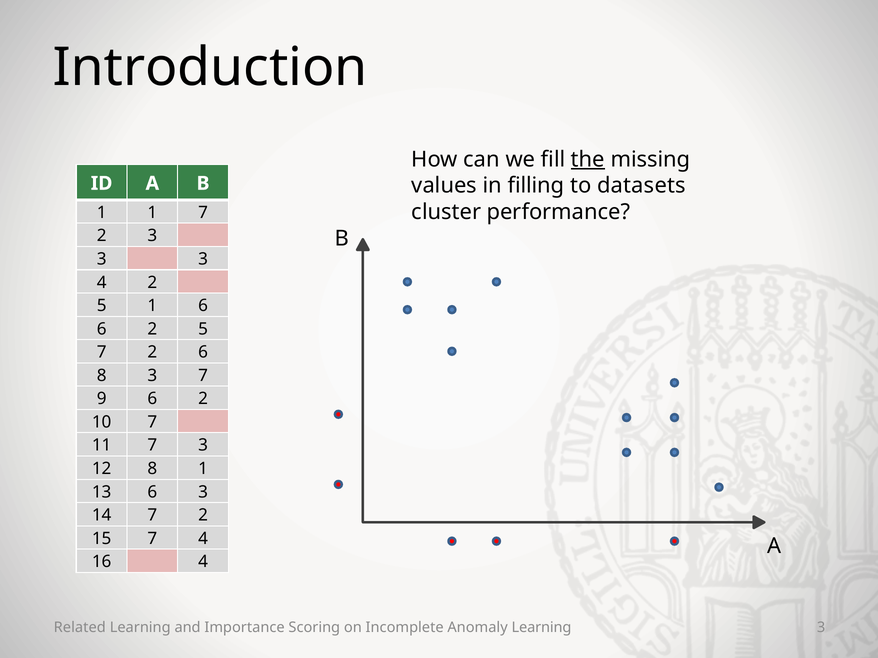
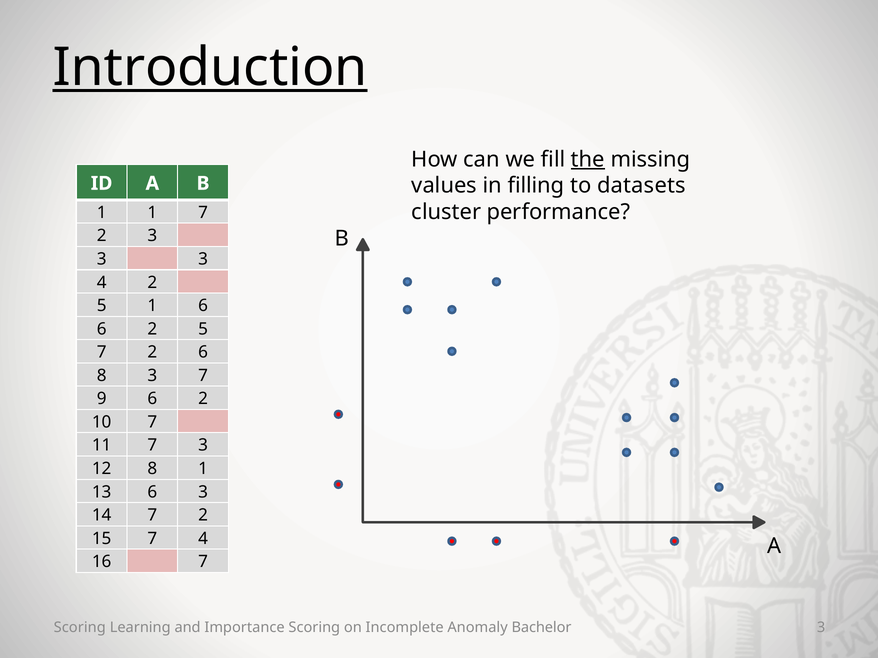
Introduction underline: none -> present (210, 67)
16 4: 4 -> 7 (203, 562)
Related: Related -> Scoring (80, 628)
Anomaly Learning: Learning -> Bachelor (541, 628)
